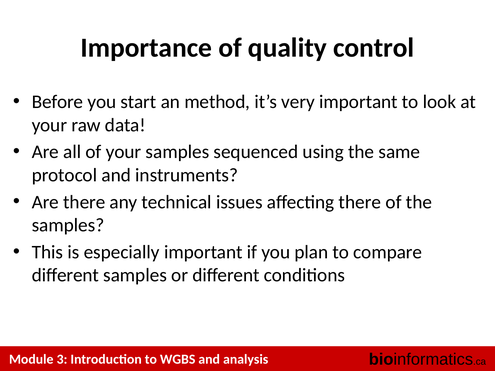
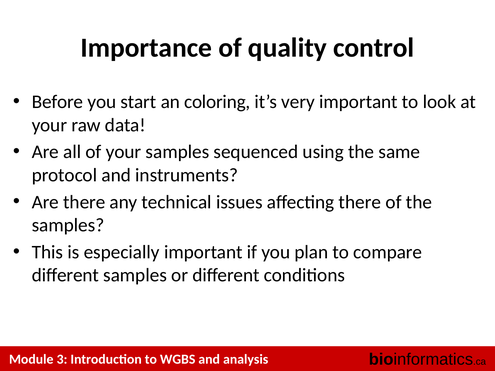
method: method -> coloring (217, 102)
